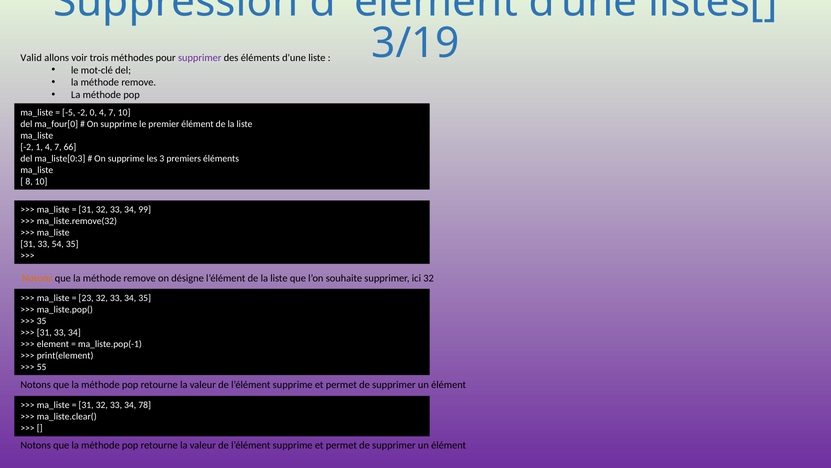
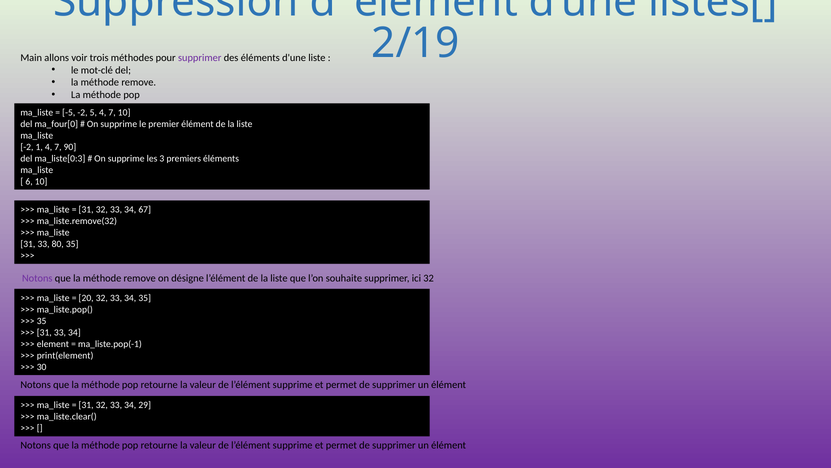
3/19: 3/19 -> 2/19 (416, 43)
Valid: Valid -> Main (31, 58)
0: 0 -> 5 (93, 113)
66: 66 -> 90 (70, 147)
8: 8 -> 6 (29, 181)
99: 99 -> 67 (145, 210)
54: 54 -> 80 (58, 244)
Notons colour: orange -> purple (37, 278)
23: 23 -> 20 (86, 298)
55: 55 -> 30 (42, 366)
78: 78 -> 29 (145, 405)
